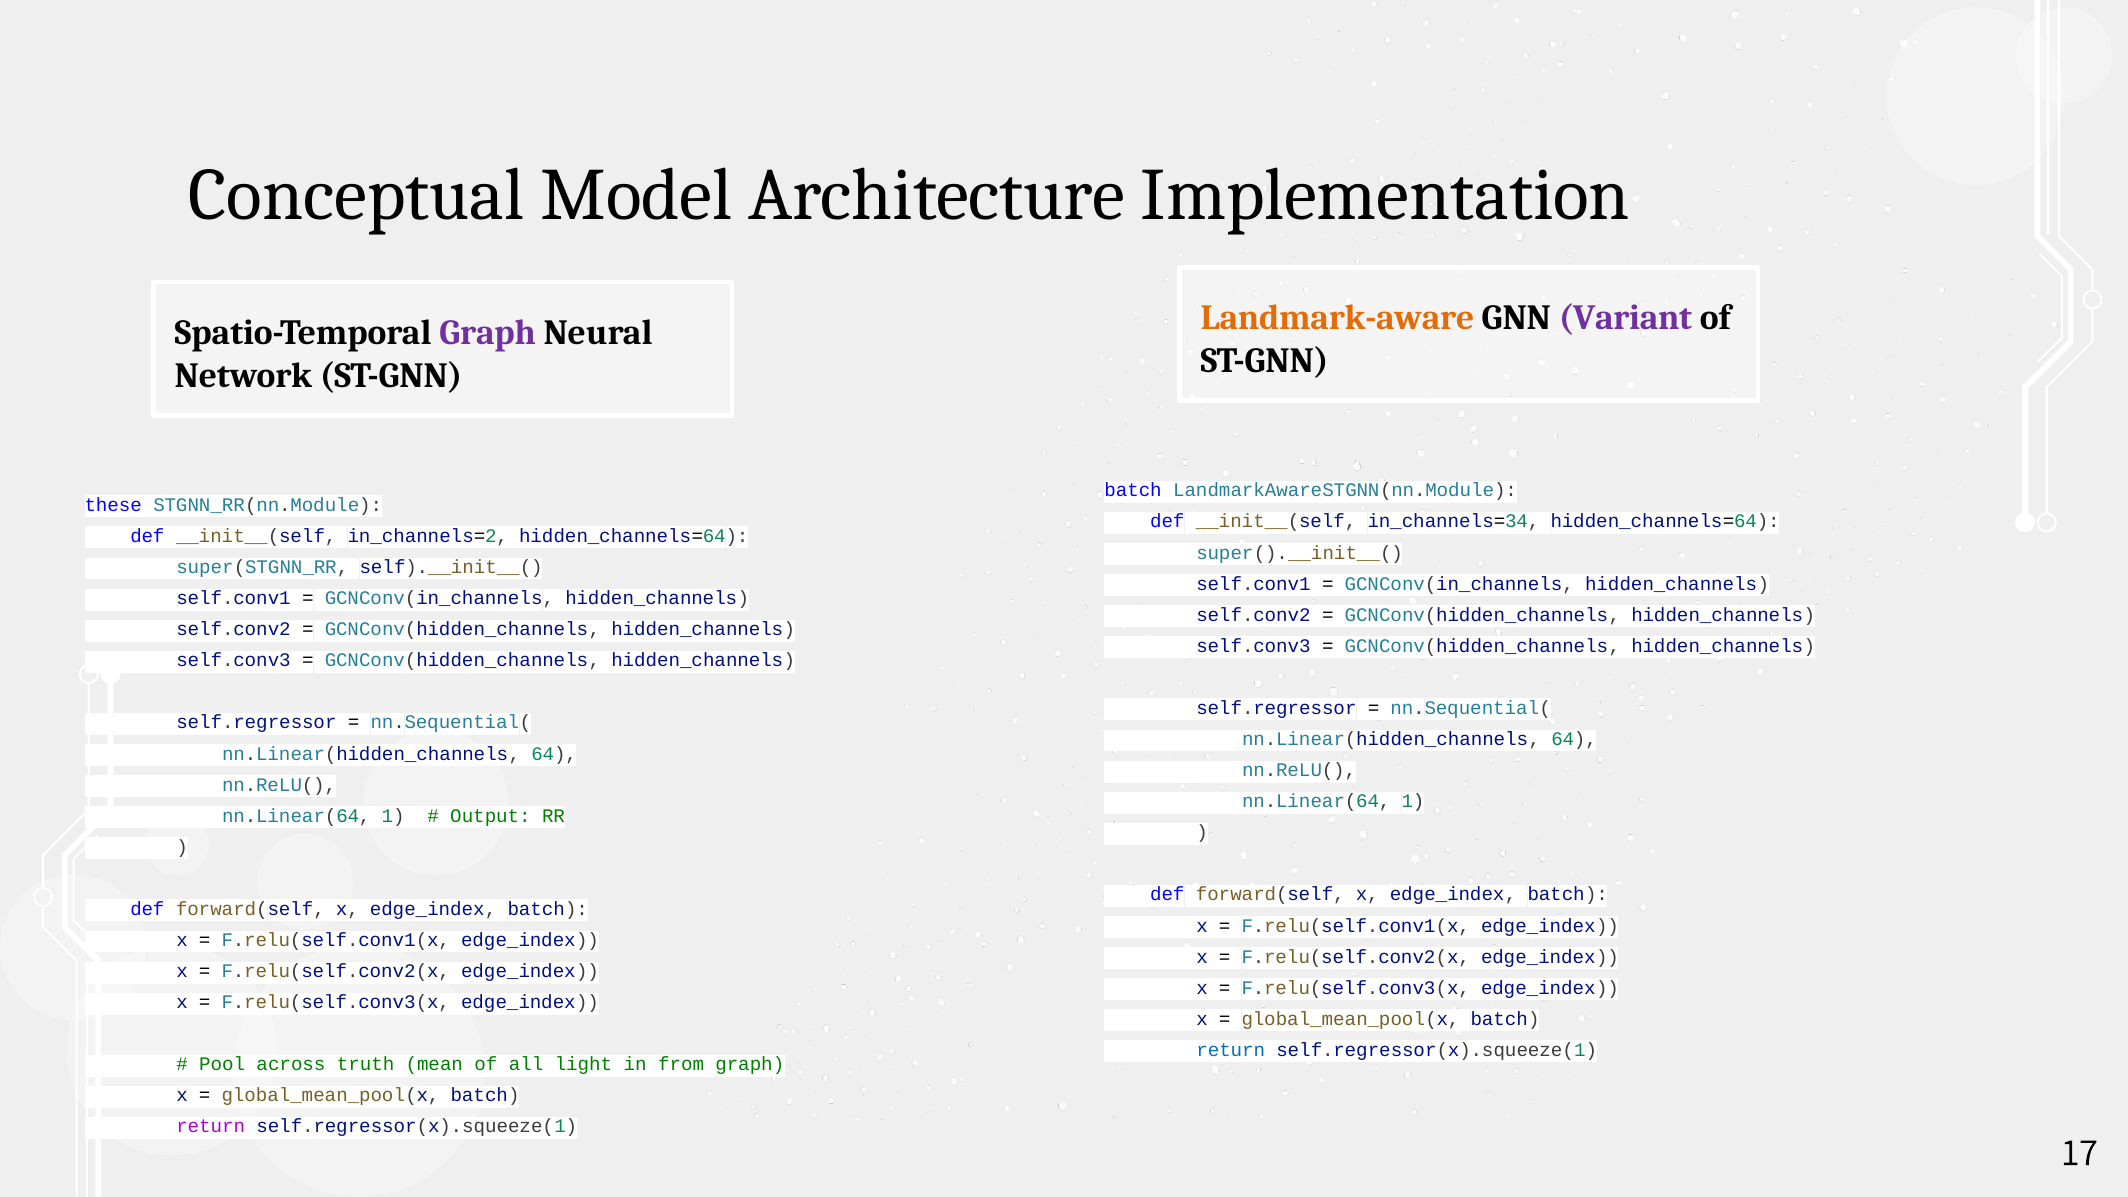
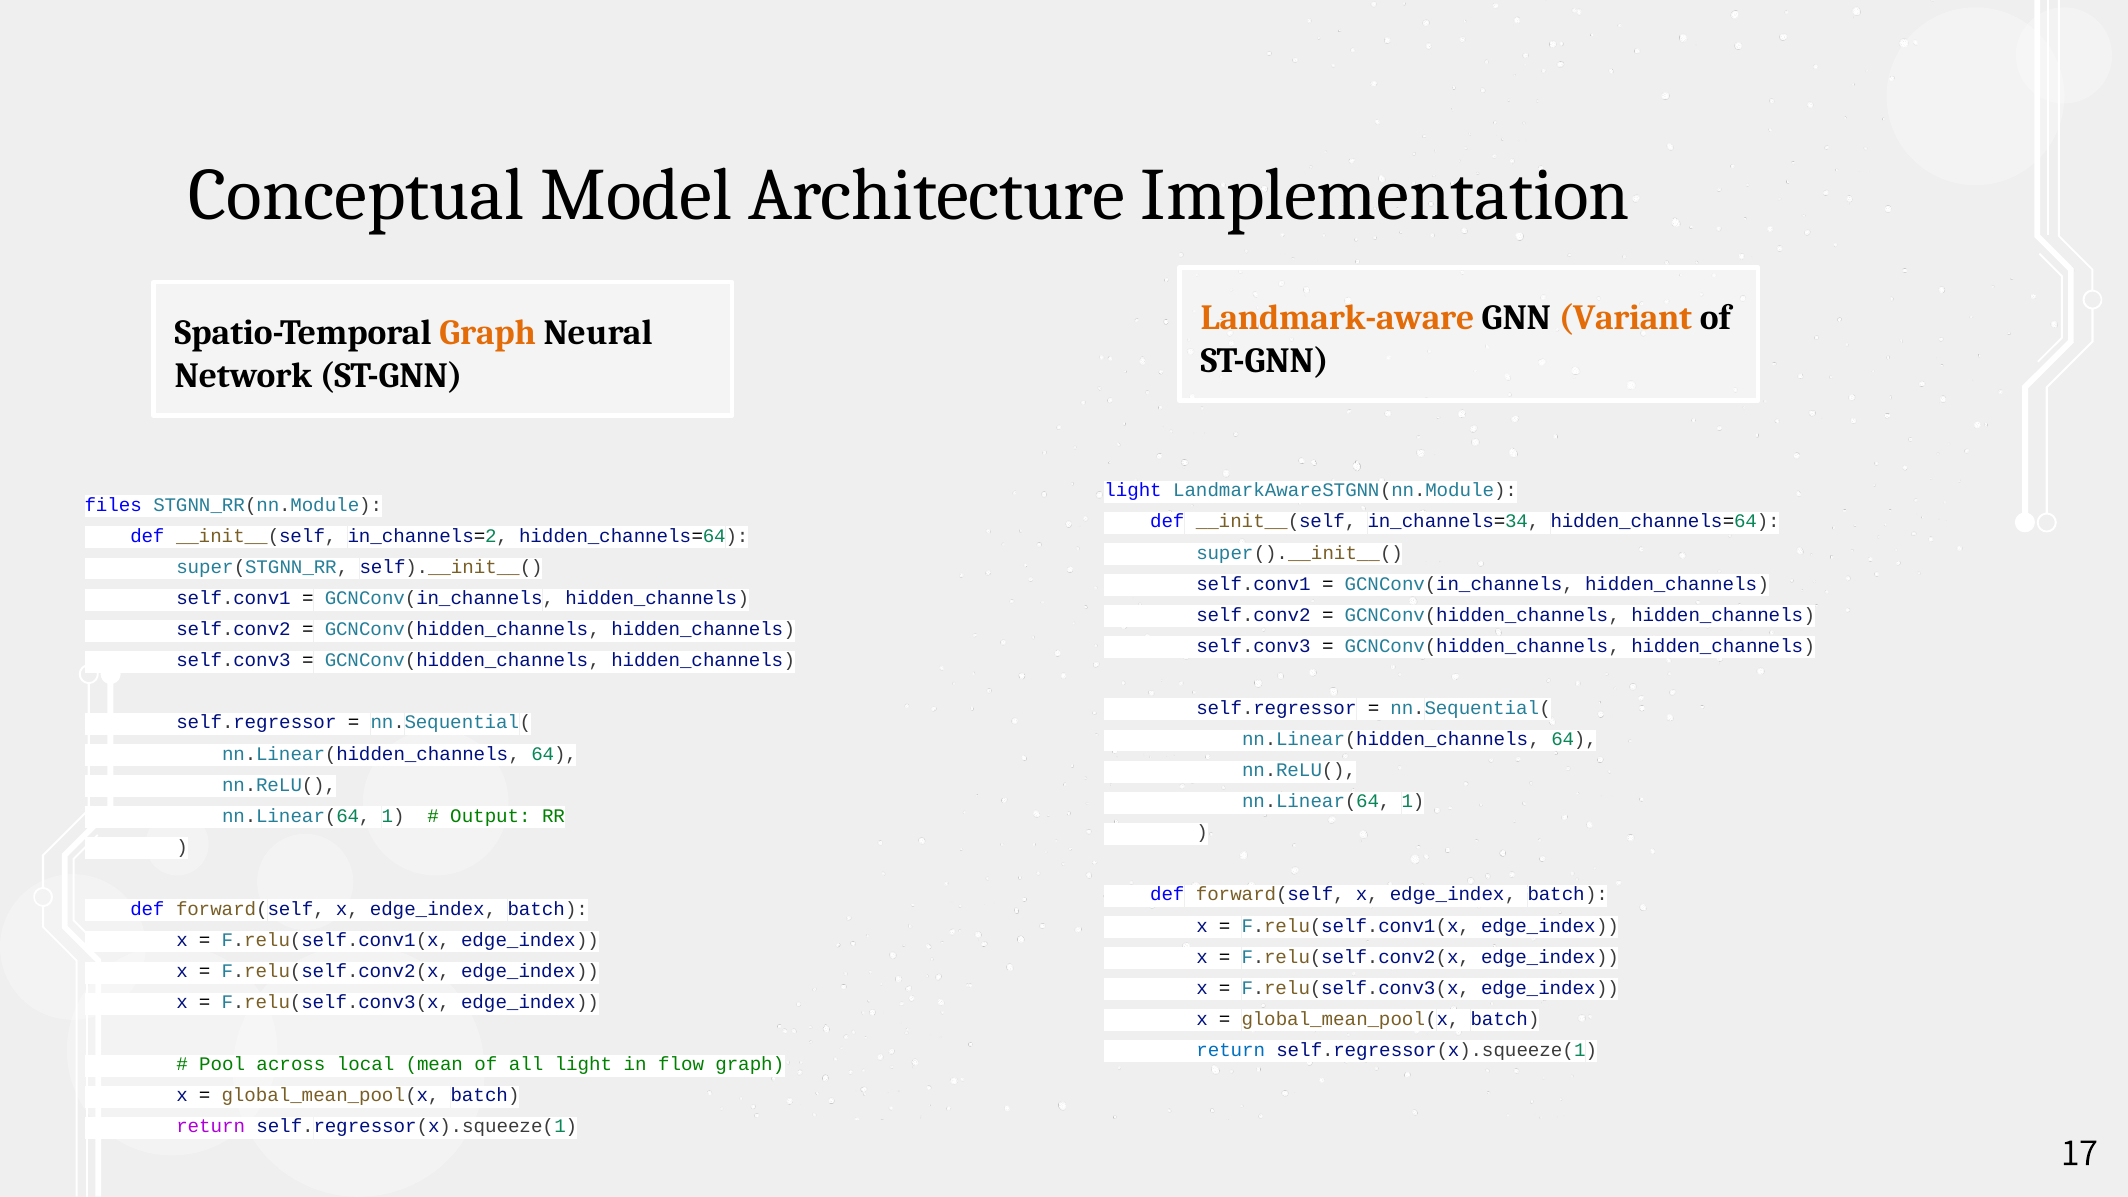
Variant colour: purple -> orange (1626, 318)
Graph colour: purple -> orange (488, 333)
batch: batch -> light (1133, 491)
these: these -> files (113, 505)
truth: truth -> local (366, 1065)
from: from -> flow (681, 1065)
